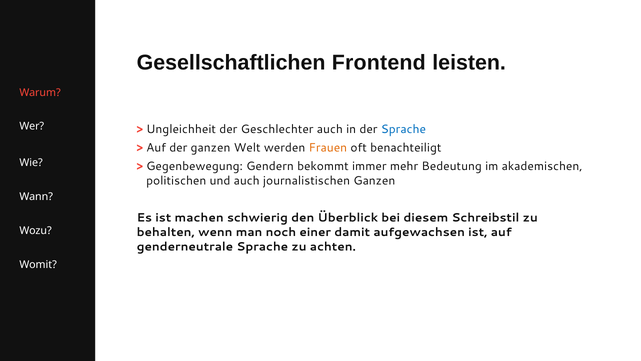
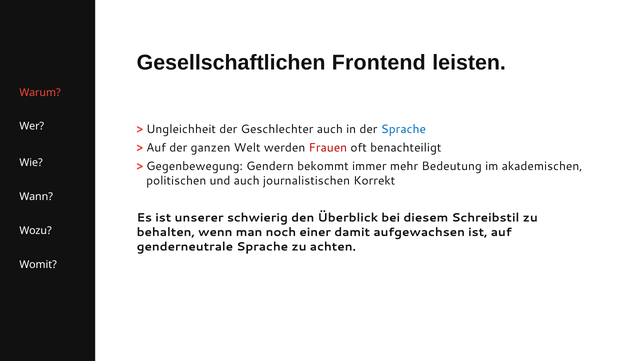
Frauen colour: orange -> red (328, 148)
journalistischen Ganzen: Ganzen -> Korrekt (374, 181)
machen: machen -> unserer (199, 217)
